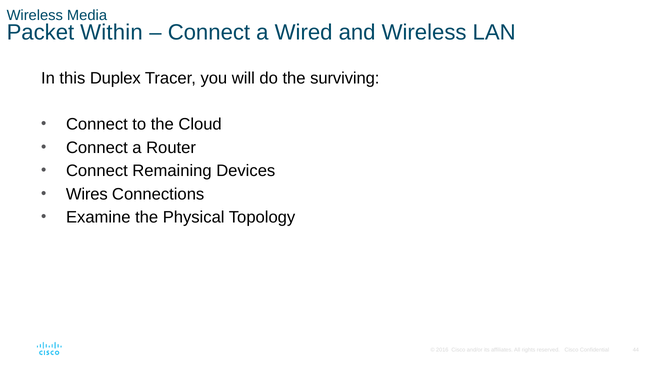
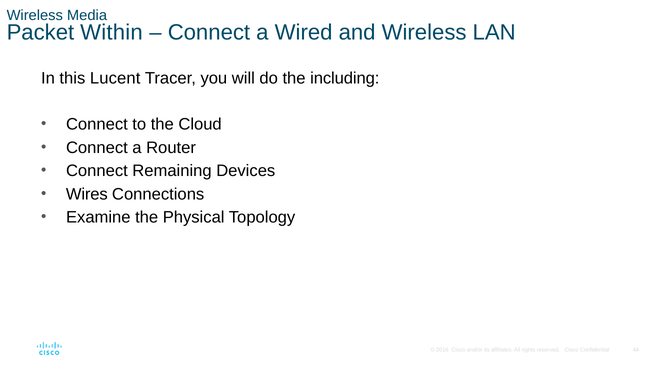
Duplex: Duplex -> Lucent (115, 78)
surviving: surviving -> including (345, 78)
